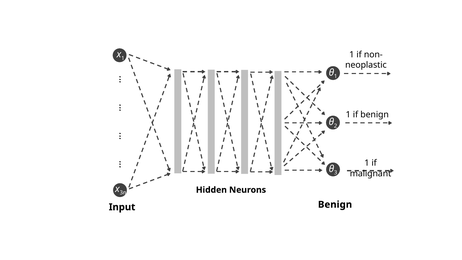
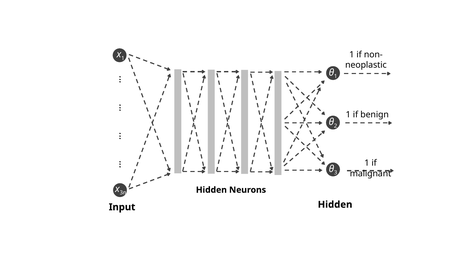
Benign: Benign -> Hidden (335, 204)
